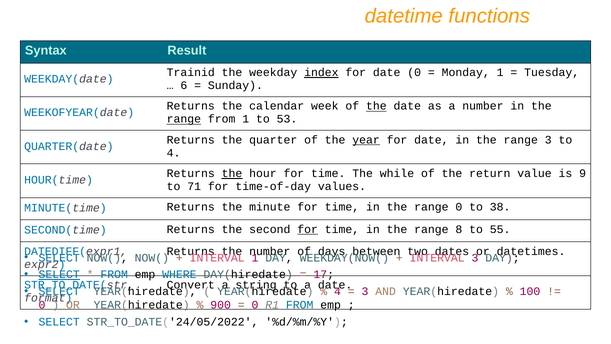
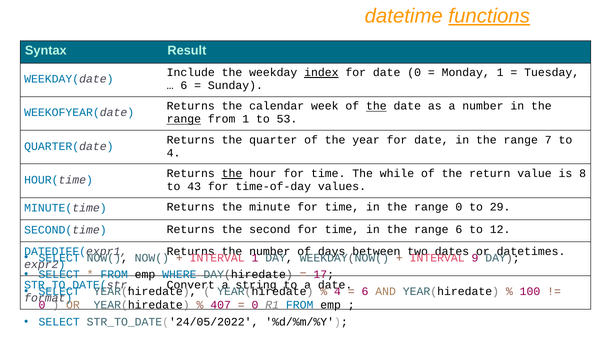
functions underline: none -> present (489, 16)
Trainid: Trainid -> Include (191, 72)
year underline: present -> none (366, 140)
range 3: 3 -> 7 (548, 140)
9: 9 -> 8 (583, 173)
71: 71 -> 43 (194, 186)
38: 38 -> 29 (500, 207)
for underline: present -> none (308, 229)
range 8: 8 -> 6 (459, 229)
55: 55 -> 12 (500, 229)
3: 3 -> 9 (475, 258)
SELECT underline: present -> none (59, 274)
3: 3 -> 6 (365, 291)
900: 900 -> 407 (221, 305)
